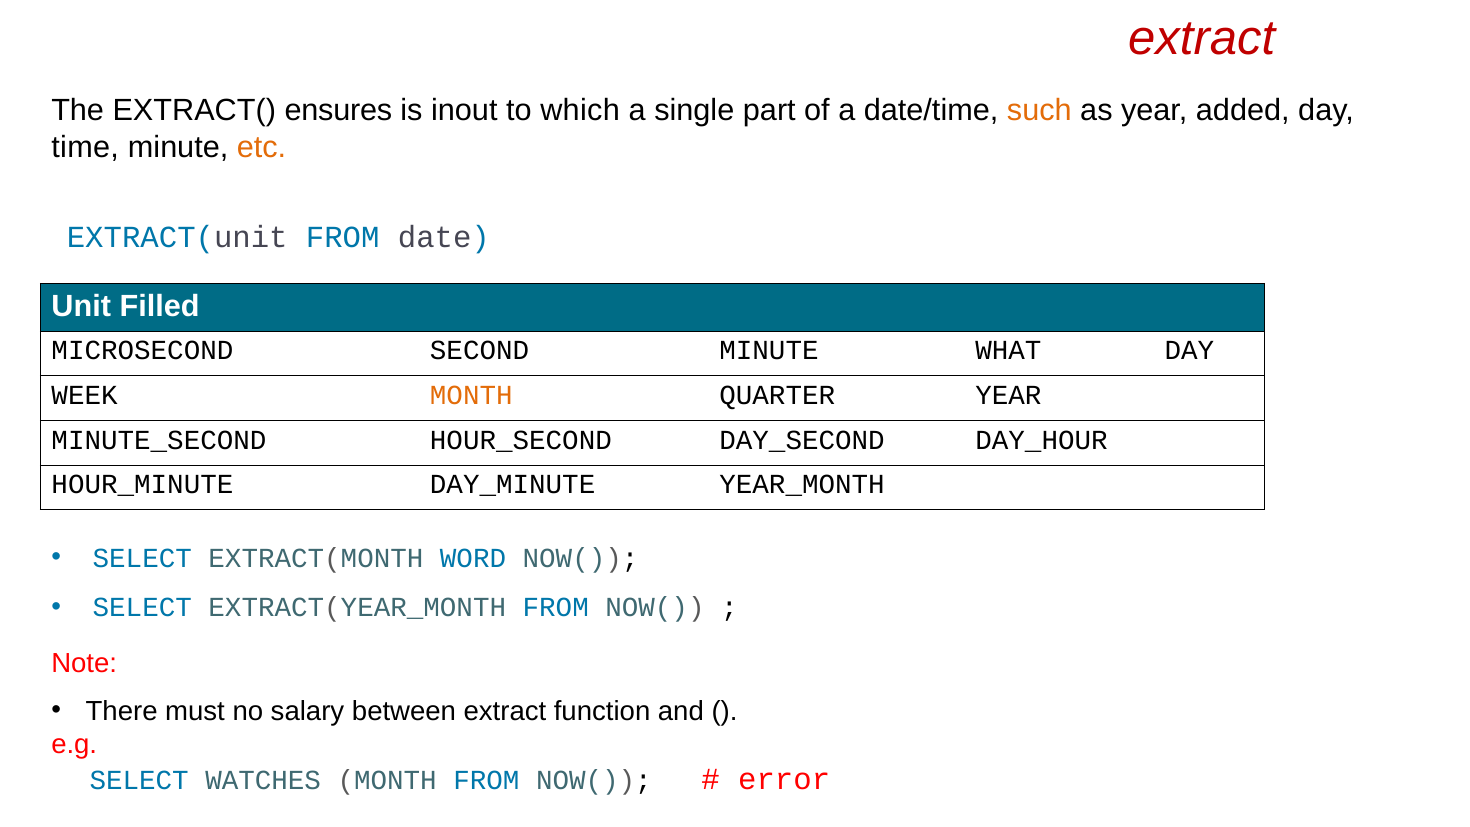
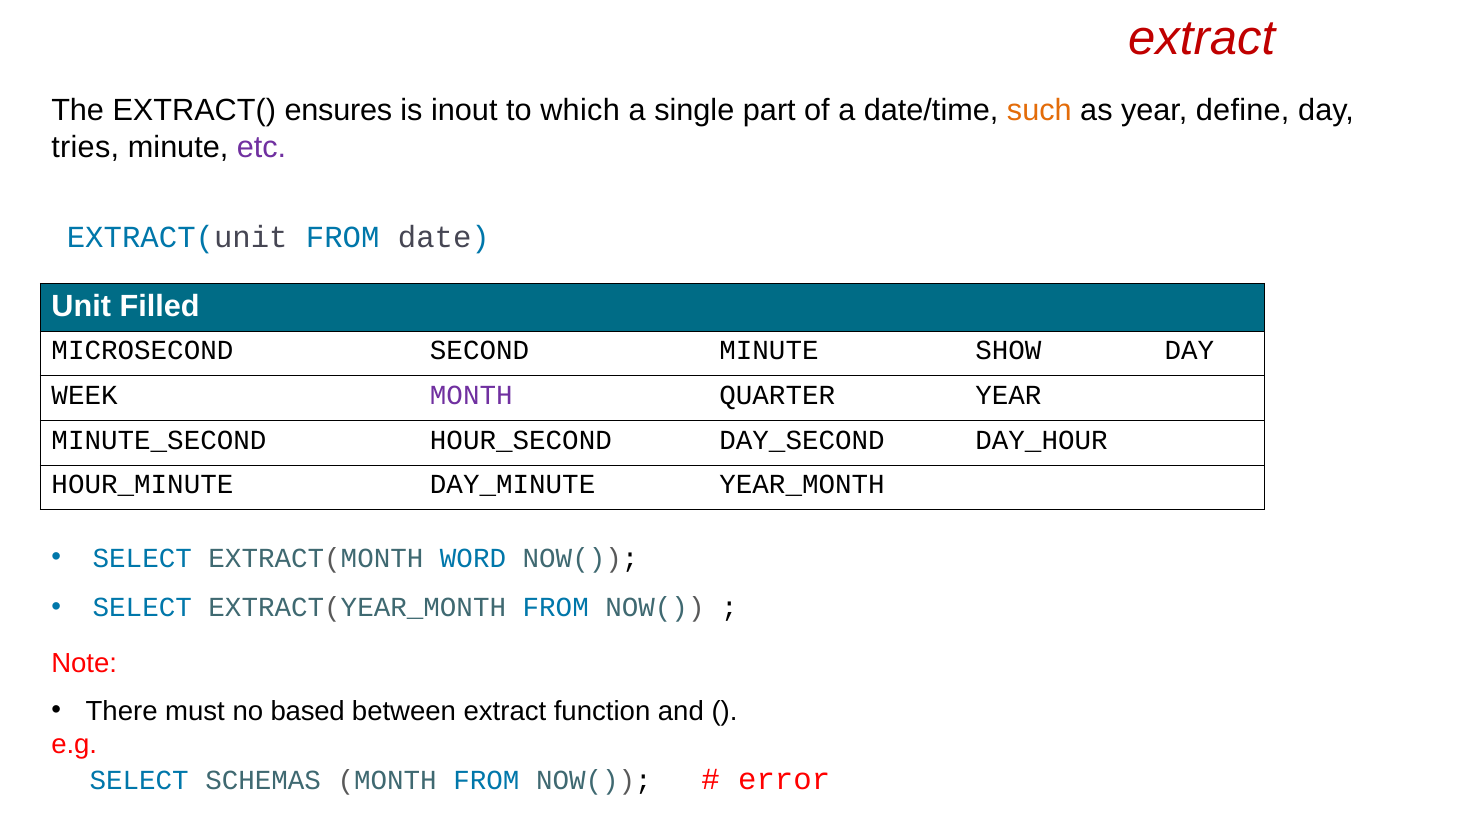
added: added -> define (1243, 111)
time: time -> tries (85, 147)
etc colour: orange -> purple (262, 147)
WHAT: WHAT -> SHOW (1008, 350)
MONTH colour: orange -> purple (471, 395)
salary: salary -> based (308, 711)
WATCHES: WATCHES -> SCHEMAS (263, 780)
